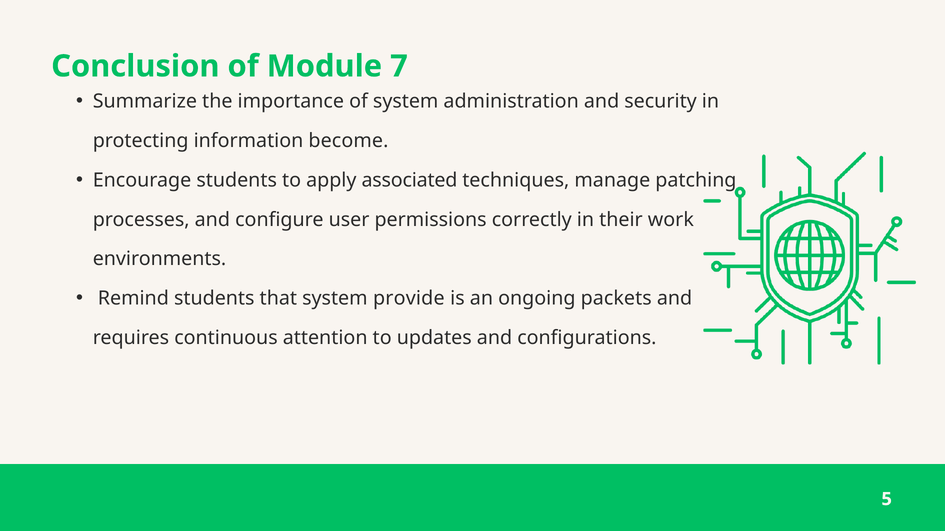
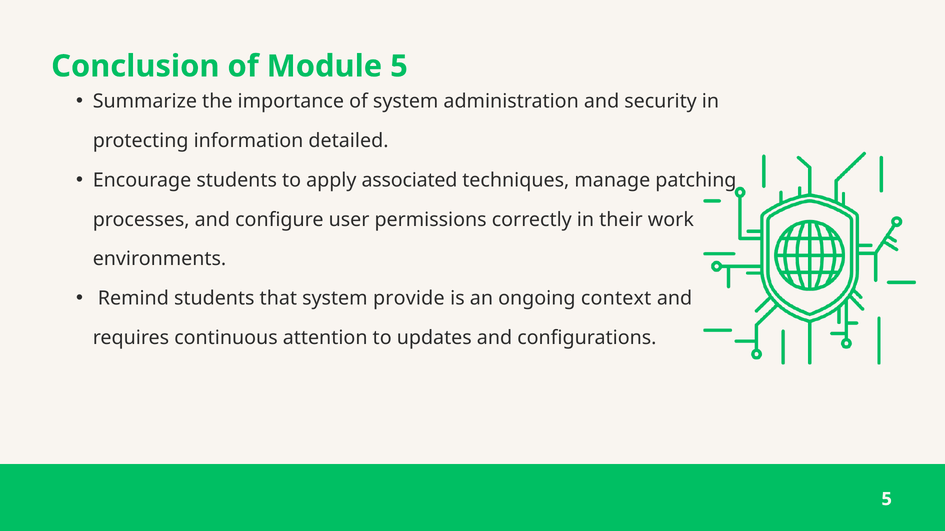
Module 7: 7 -> 5 (399, 66)
become: become -> detailed (348, 141)
packets: packets -> context (616, 299)
